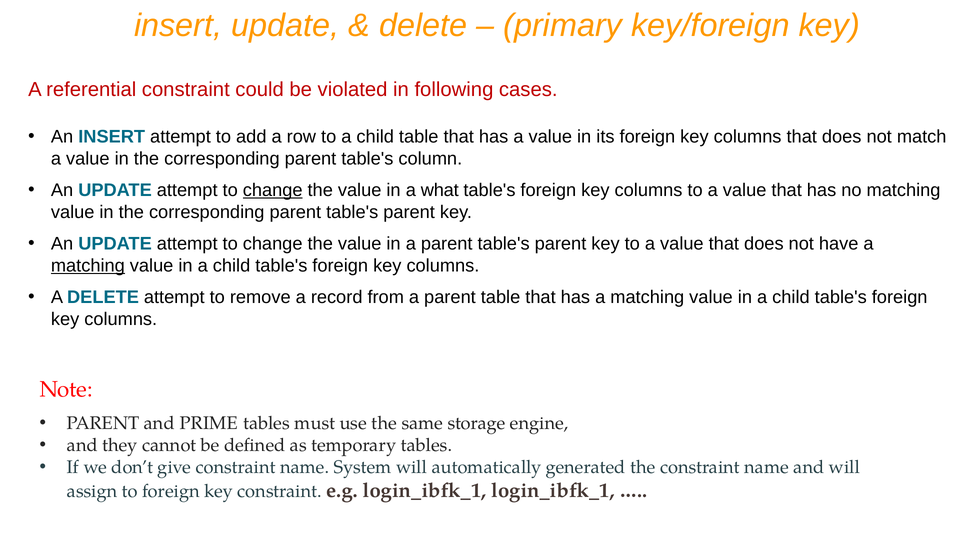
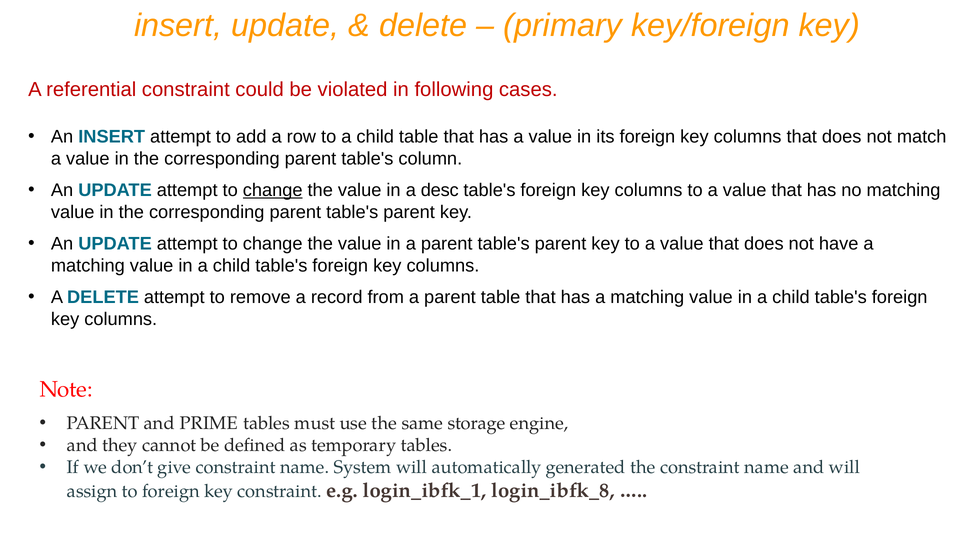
what: what -> desc (440, 190)
matching underline: present -> none (88, 266)
login_ibfk_1 login_ibfk_1: login_ibfk_1 -> login_ibfk_8 (553, 490)
